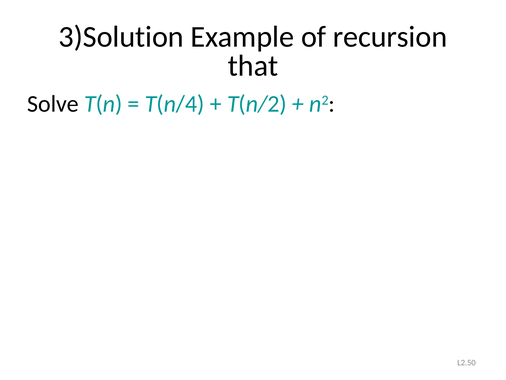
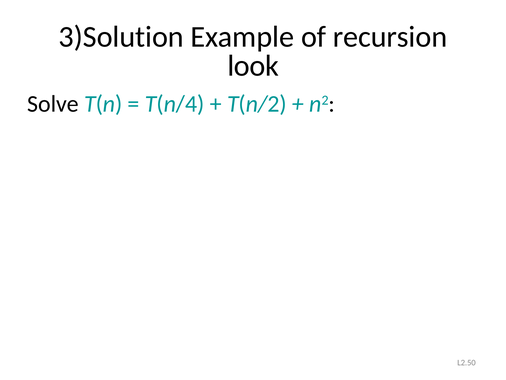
that: that -> look (253, 66)
